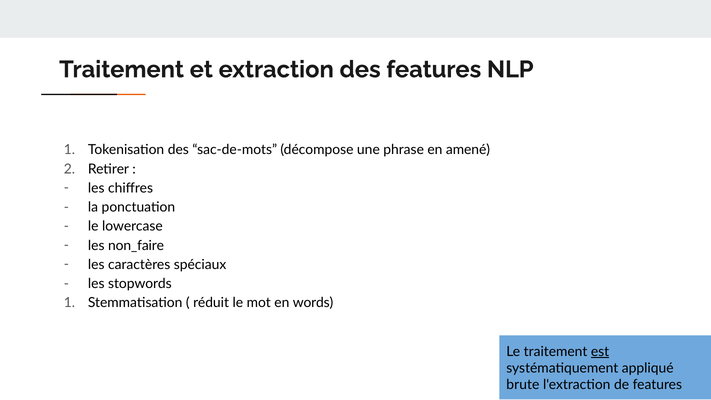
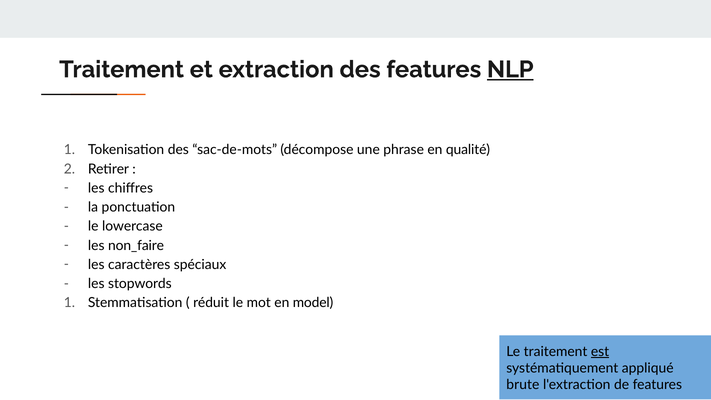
NLP underline: none -> present (510, 69)
amené: amené -> qualité (468, 150)
words: words -> model (313, 303)
